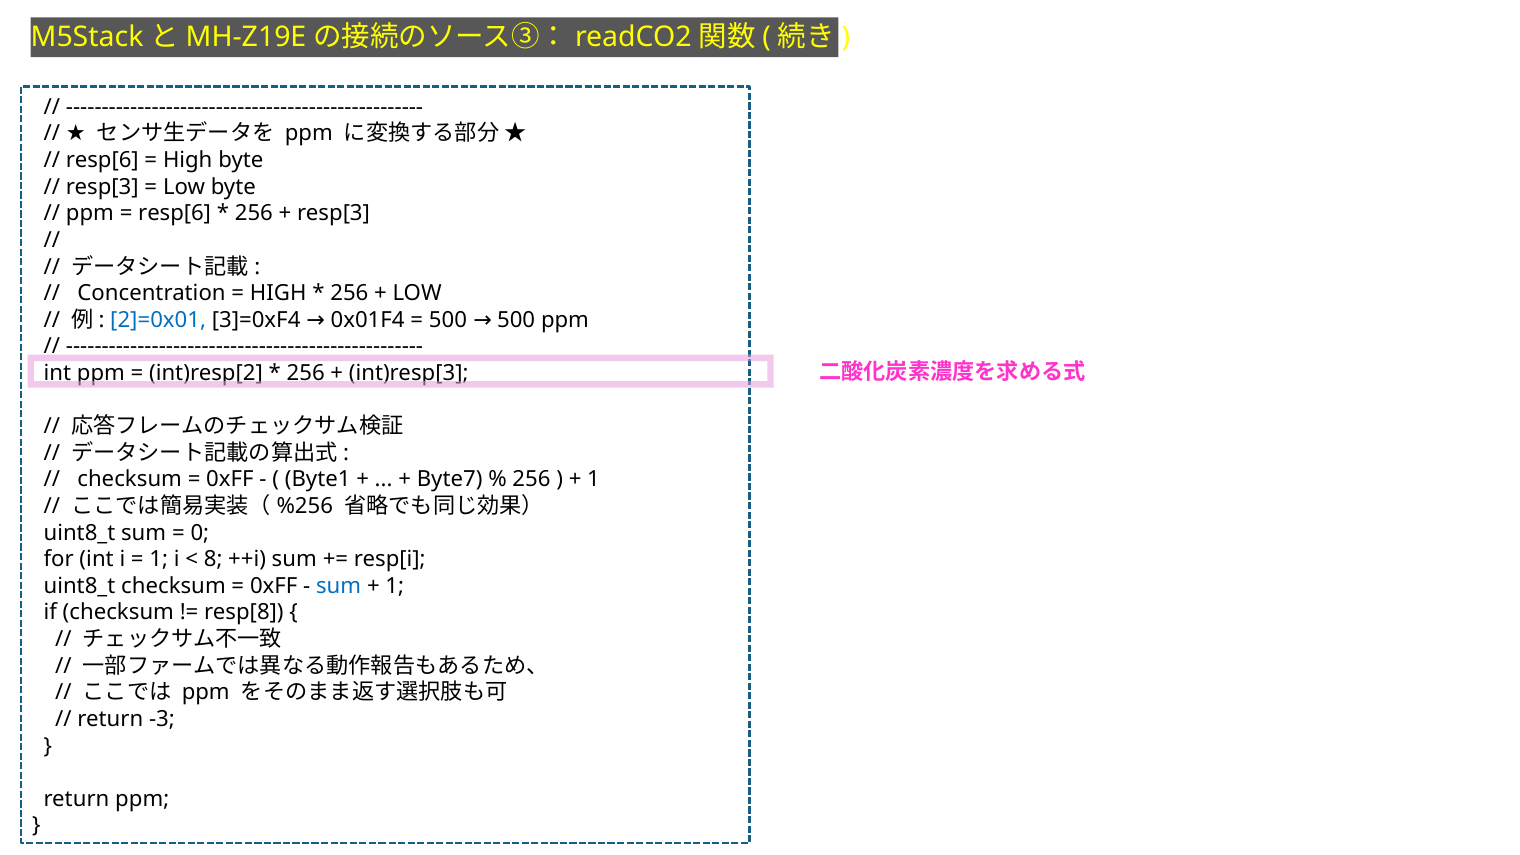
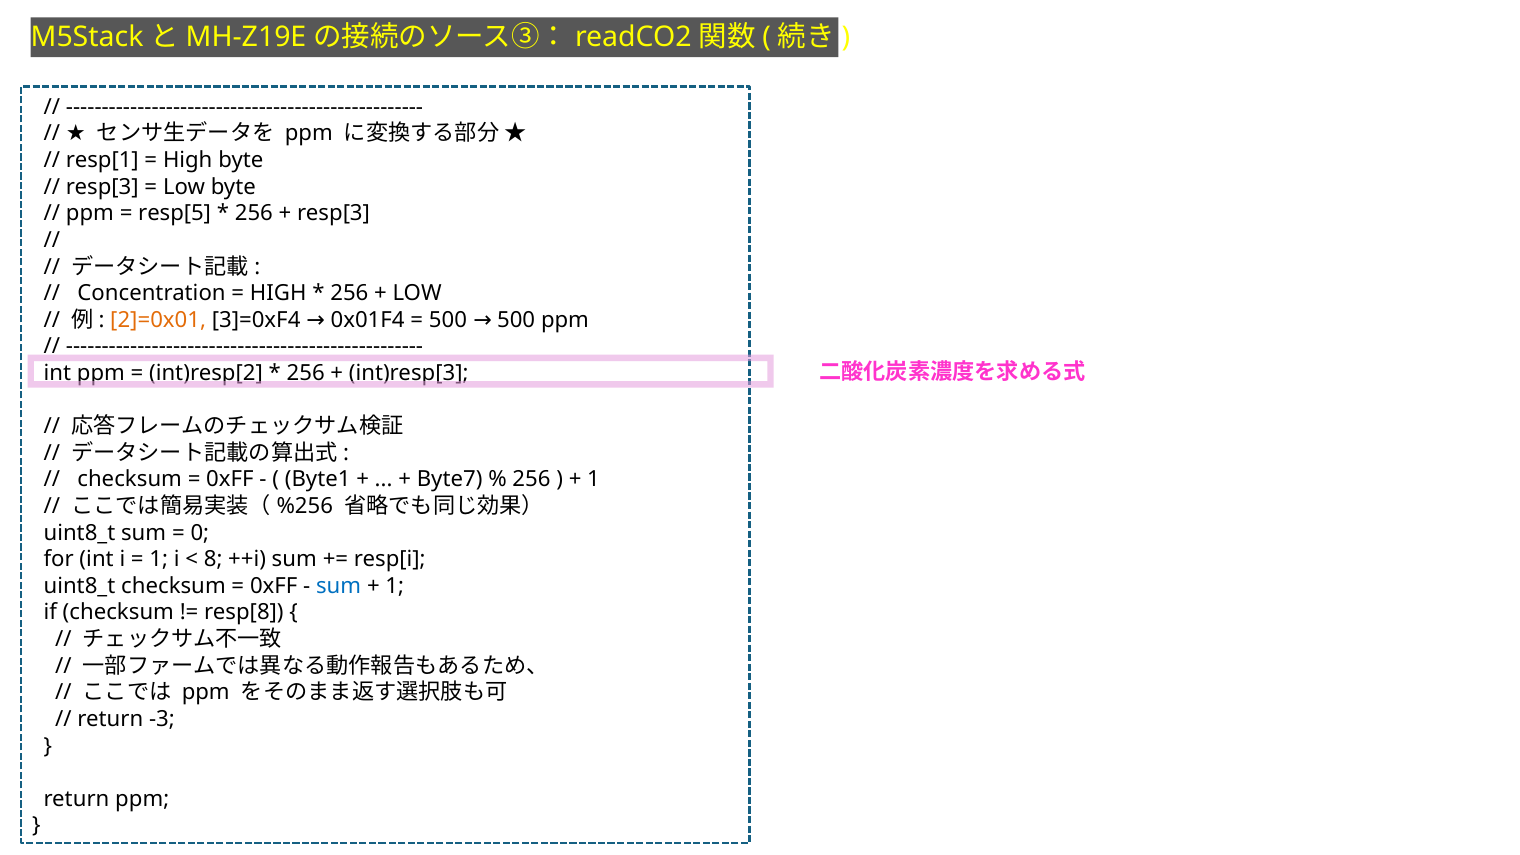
resp[6: resp[6 -> resp[1 (102, 160)
resp[6: resp[6 -> resp[5 (175, 213)
2]=0x01 colour: blue -> orange (158, 320)
